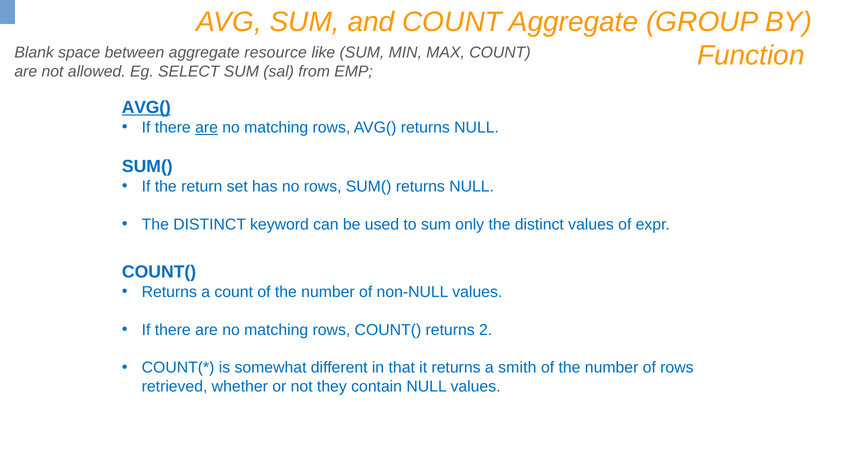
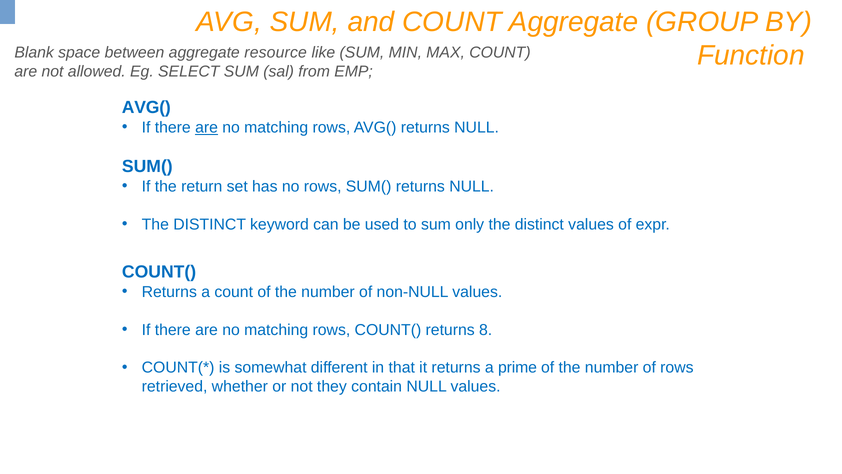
AVG( underline: present -> none (146, 108)
2: 2 -> 8 (486, 330)
smith: smith -> prime (518, 367)
